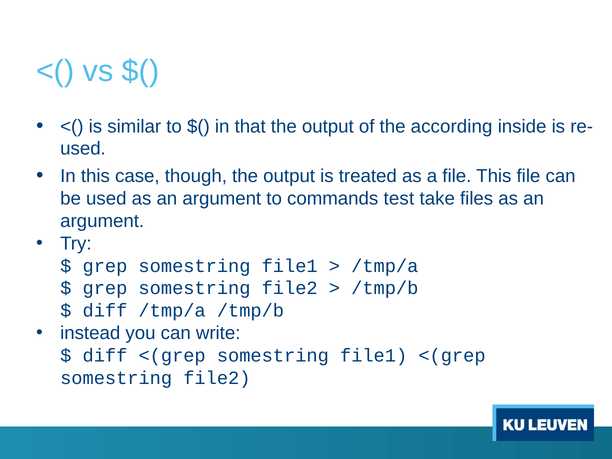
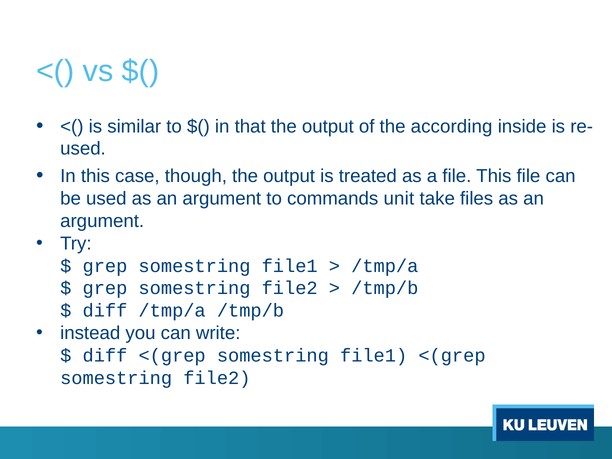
test: test -> unit (399, 199)
